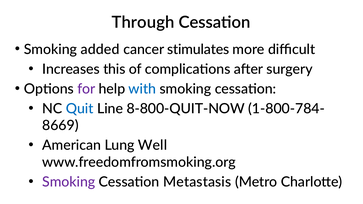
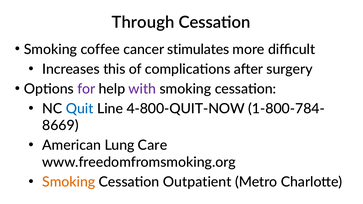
added: added -> coffee (100, 49)
with colour: blue -> purple (142, 89)
8-800-QUIT-NOW: 8-800-QUIT-NOW -> 4-800-QUIT-NOW (186, 109)
Well: Well -> Care (152, 145)
Smoking colour: purple -> orange (69, 182)
Metastasis: Metastasis -> Outpatient (197, 182)
